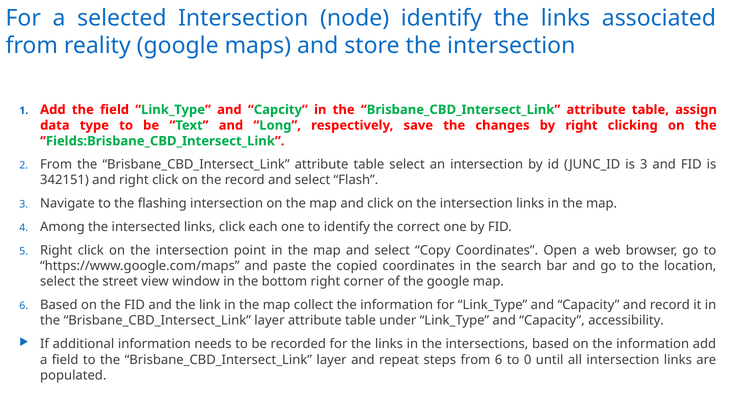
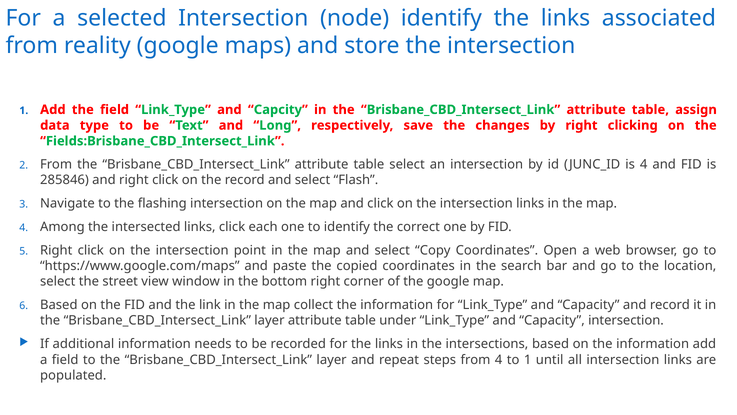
is 3: 3 -> 4 (644, 164)
342151: 342151 -> 285846 (64, 180)
Capacity accessibility: accessibility -> intersection (626, 320)
from 6: 6 -> 4 (499, 359)
to 0: 0 -> 1 (528, 359)
